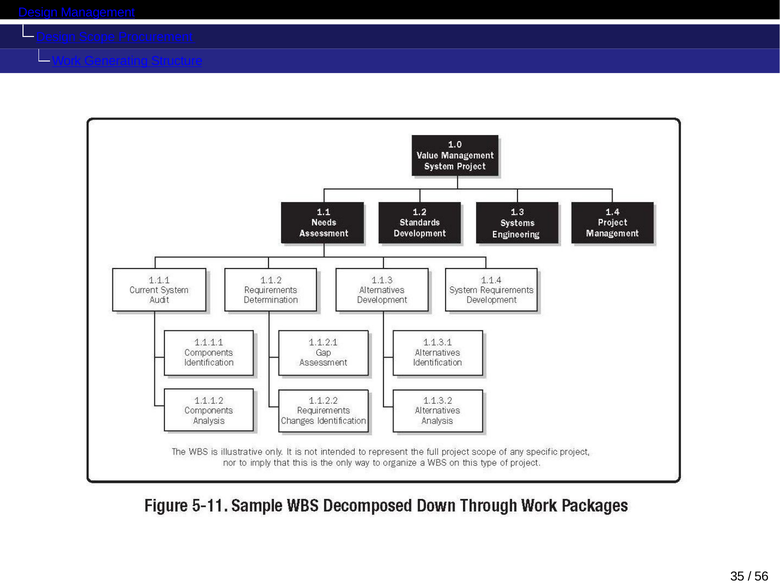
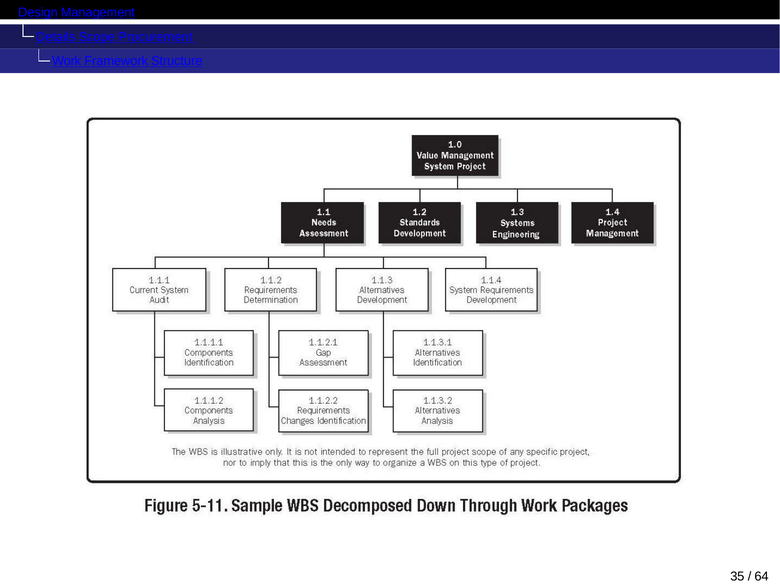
Design: Design -> Details (56, 37)
Generating: Generating -> Framework (116, 61)
56: 56 -> 64 (762, 576)
